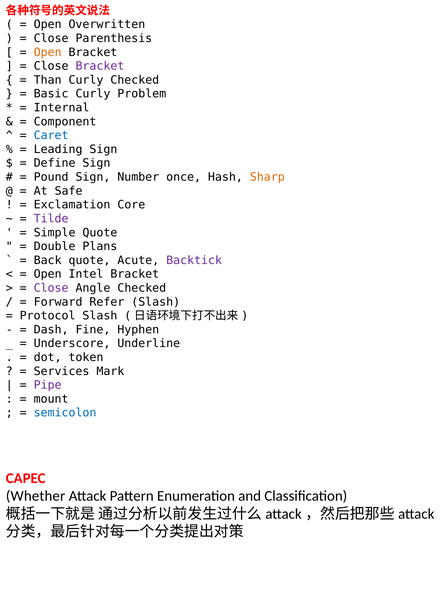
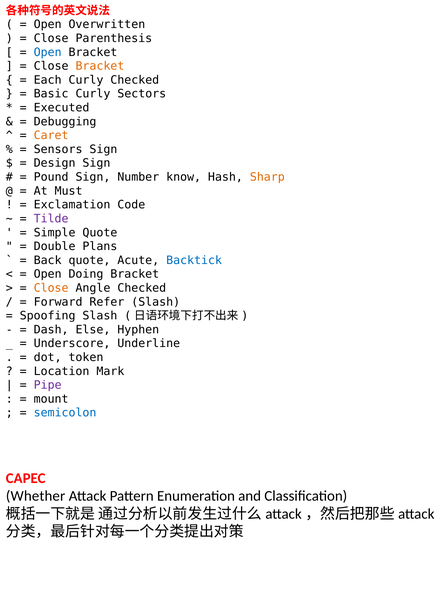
Open colour: orange -> blue (48, 52)
Bracket colour: purple -> orange (100, 66)
Than: Than -> Each (48, 80)
Problem: Problem -> Sectors (142, 94)
Internal: Internal -> Executed (62, 108)
Component: Component -> Debugging (65, 122)
Caret colour: blue -> orange (51, 136)
Leading: Leading -> Sensors (58, 149)
Define: Define -> Design (55, 163)
once: once -> know (184, 177)
Safe: Safe -> Must (69, 191)
Core: Core -> Code (131, 205)
Backtick colour: purple -> blue (194, 261)
Intel: Intel -> Doing (86, 274)
Close colour: purple -> orange (51, 288)
Protocol: Protocol -> Spoofing (48, 316)
Fine: Fine -> Else (93, 330)
Services: Services -> Location (62, 372)
